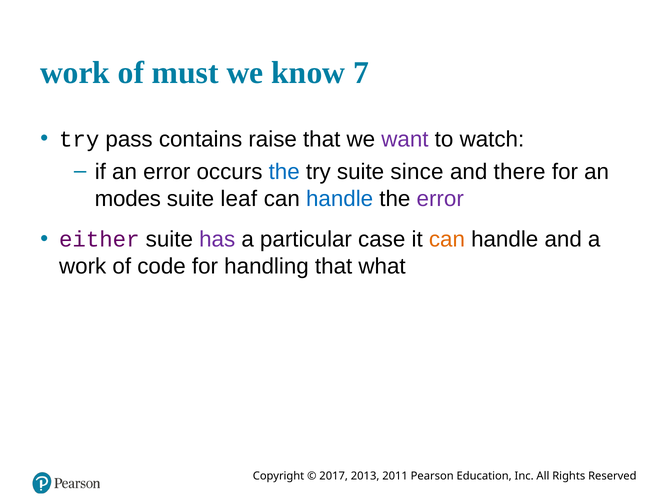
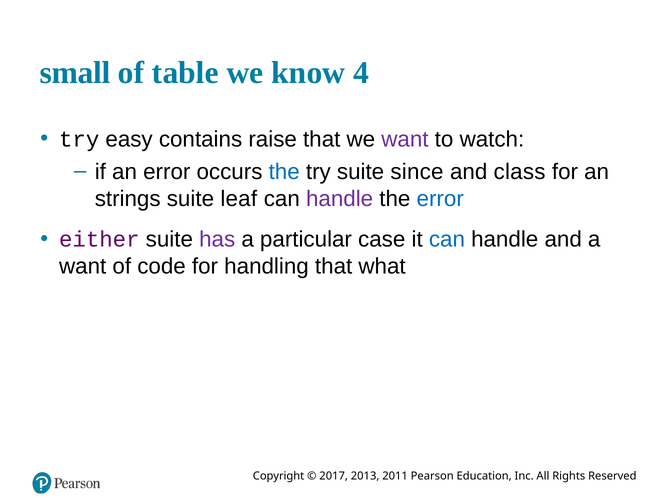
work: work -> small (75, 73)
must: must -> table (185, 73)
7: 7 -> 4 (361, 73)
pass: pass -> easy (129, 139)
there: there -> class (520, 172)
modes: modes -> strings (128, 198)
handle colour: blue -> purple (340, 198)
error colour: purple -> blue (440, 198)
can colour: orange -> blue (447, 239)
work: work -> want (83, 266)
